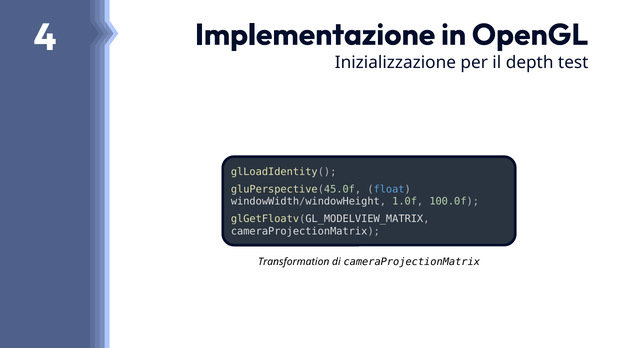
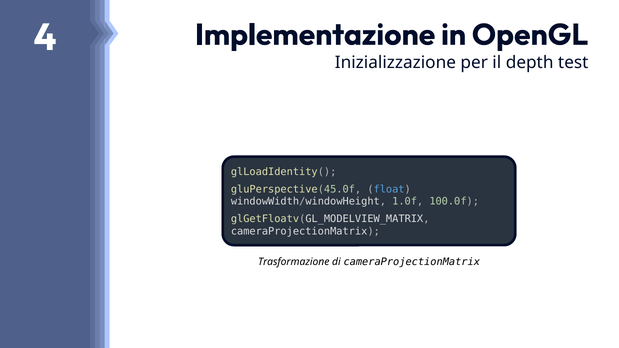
Transformation: Transformation -> Trasformazione (294, 262)
